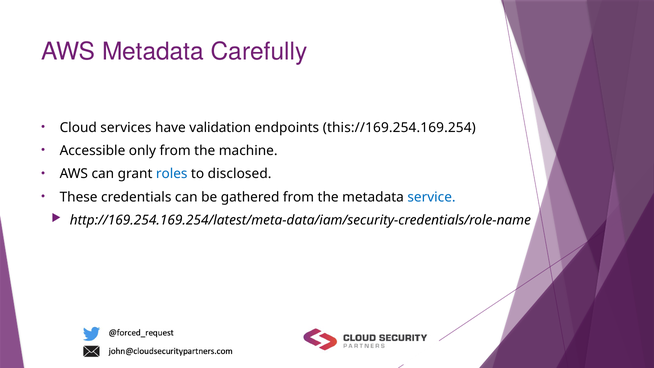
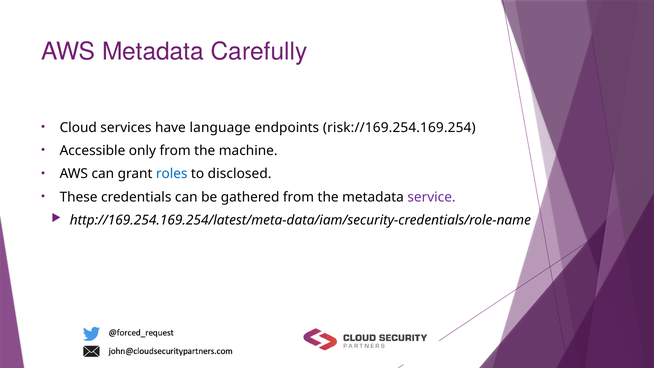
validation: validation -> language (220, 127)
this://169.254.169.254: this://169.254.169.254 -> risk://169.254.169.254 (399, 127)
service colour: blue -> purple (432, 197)
